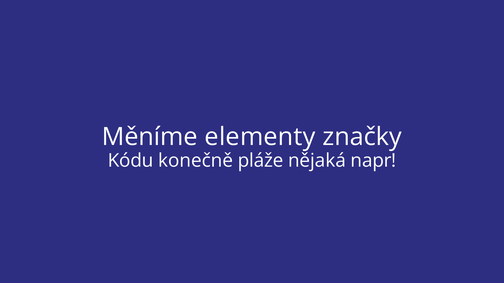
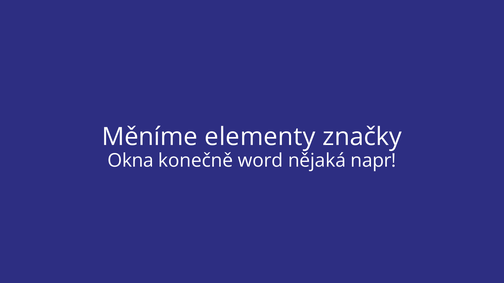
Kódu: Kódu -> Okna (131, 161)
pláže: pláže -> word (261, 161)
